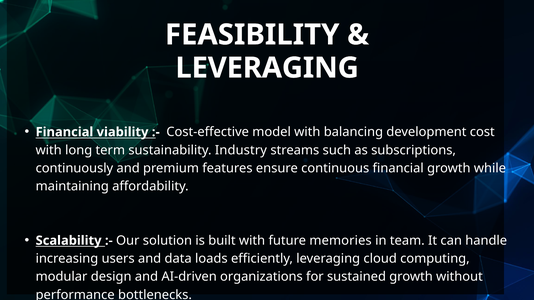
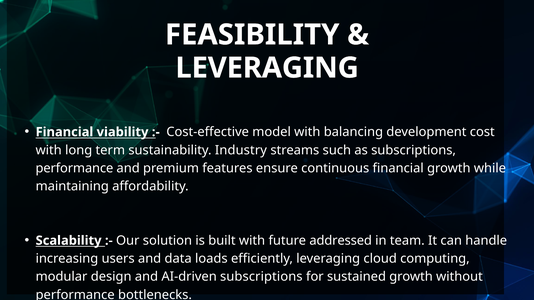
continuously: continuously -> performance (74, 168)
memories: memories -> addressed (341, 241)
AI-driven organizations: organizations -> subscriptions (261, 277)
